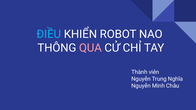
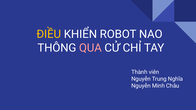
ĐIỀU colour: light blue -> yellow (49, 34)
